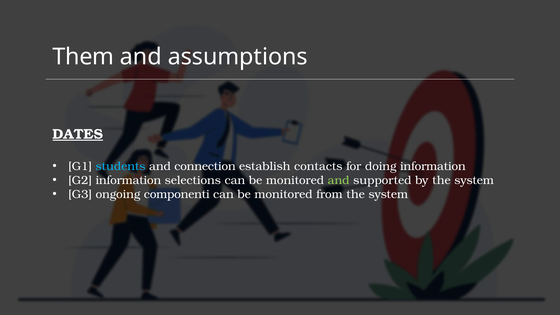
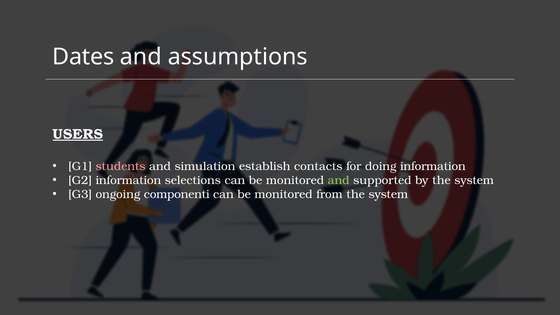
Them: Them -> Dates (83, 57)
DATES: DATES -> USERS (78, 134)
students colour: light blue -> pink (121, 166)
connection: connection -> simulation (205, 166)
